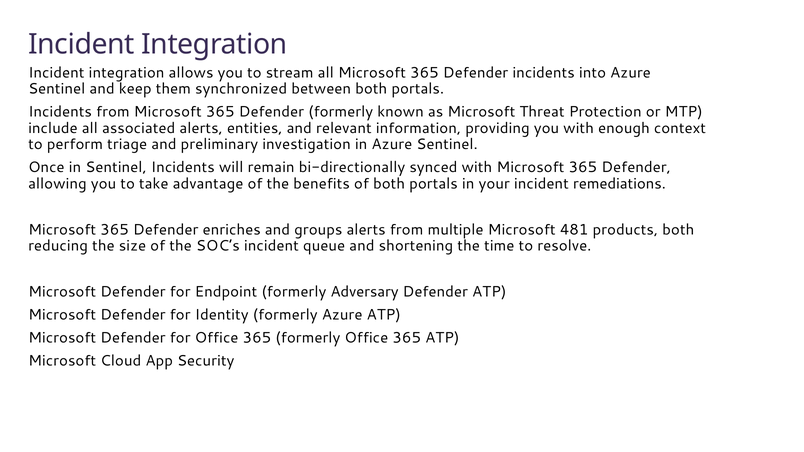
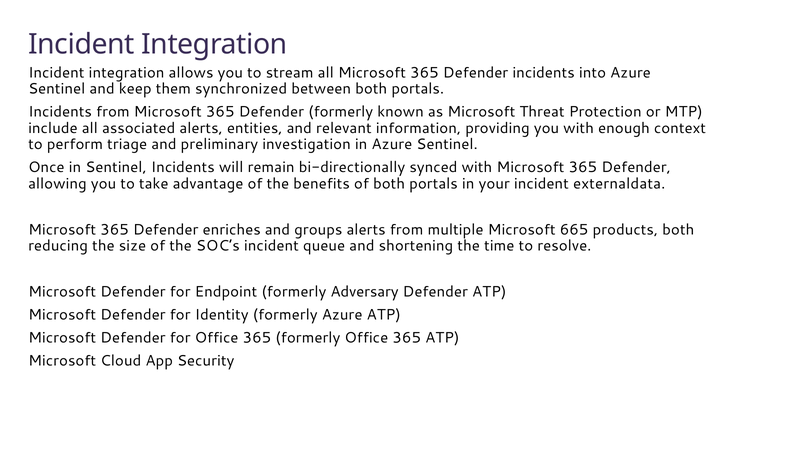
remediations: remediations -> externaldata (619, 184)
481: 481 -> 665 (574, 230)
